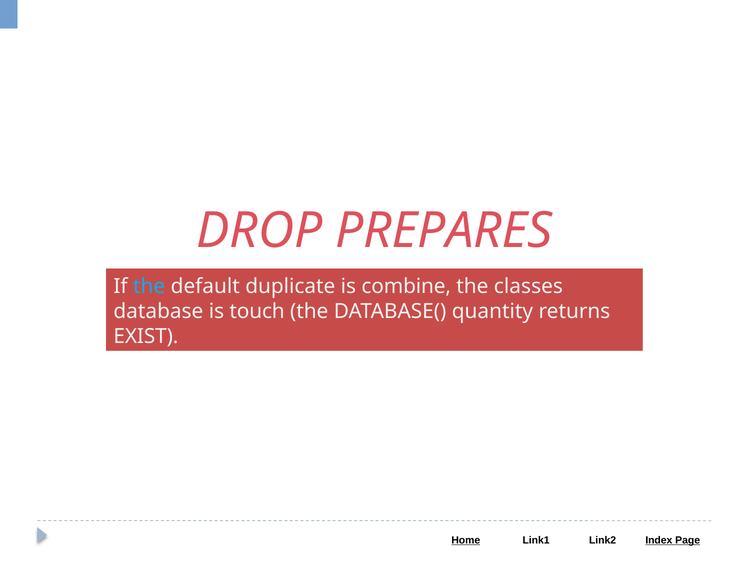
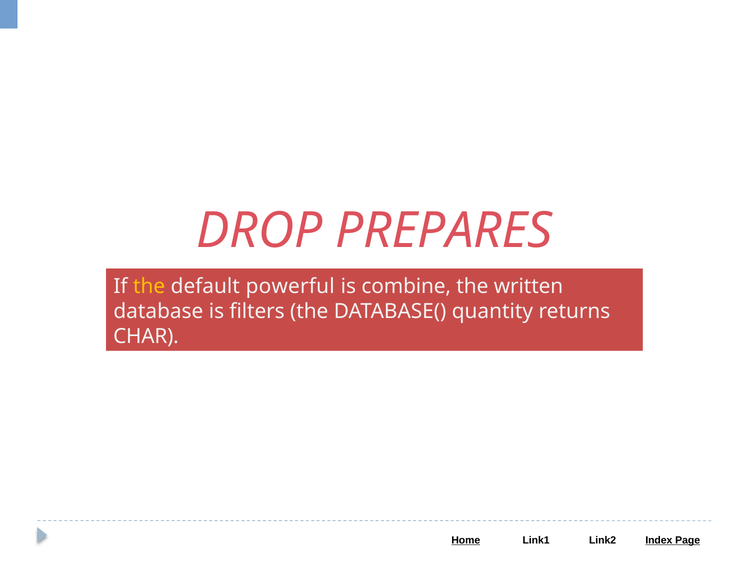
the colour: light blue -> yellow (149, 286)
duplicate: duplicate -> powerful (290, 286)
classes: classes -> written (529, 286)
touch: touch -> filters (257, 311)
EXIST: EXIST -> CHAR (146, 336)
